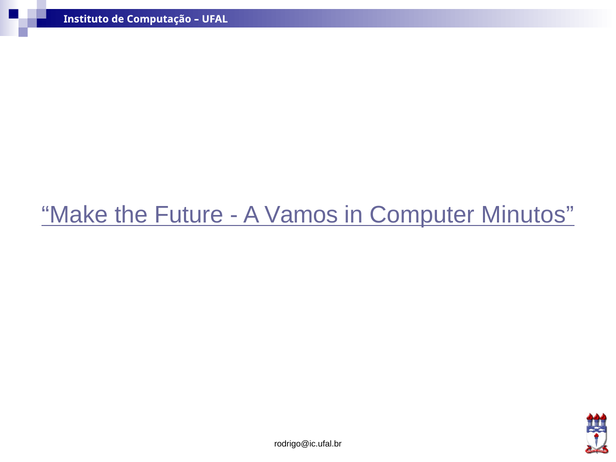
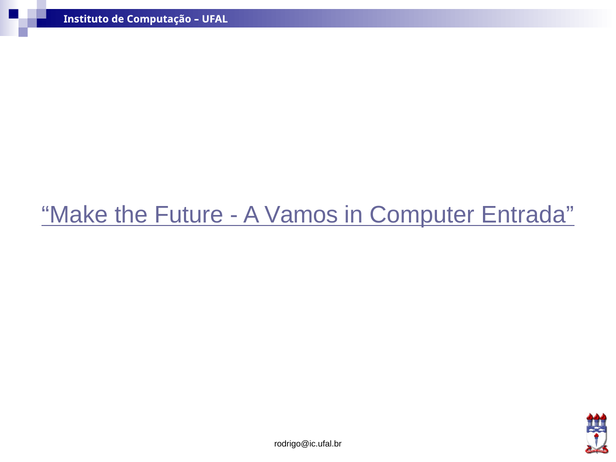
Minutos: Minutos -> Entrada (527, 215)
